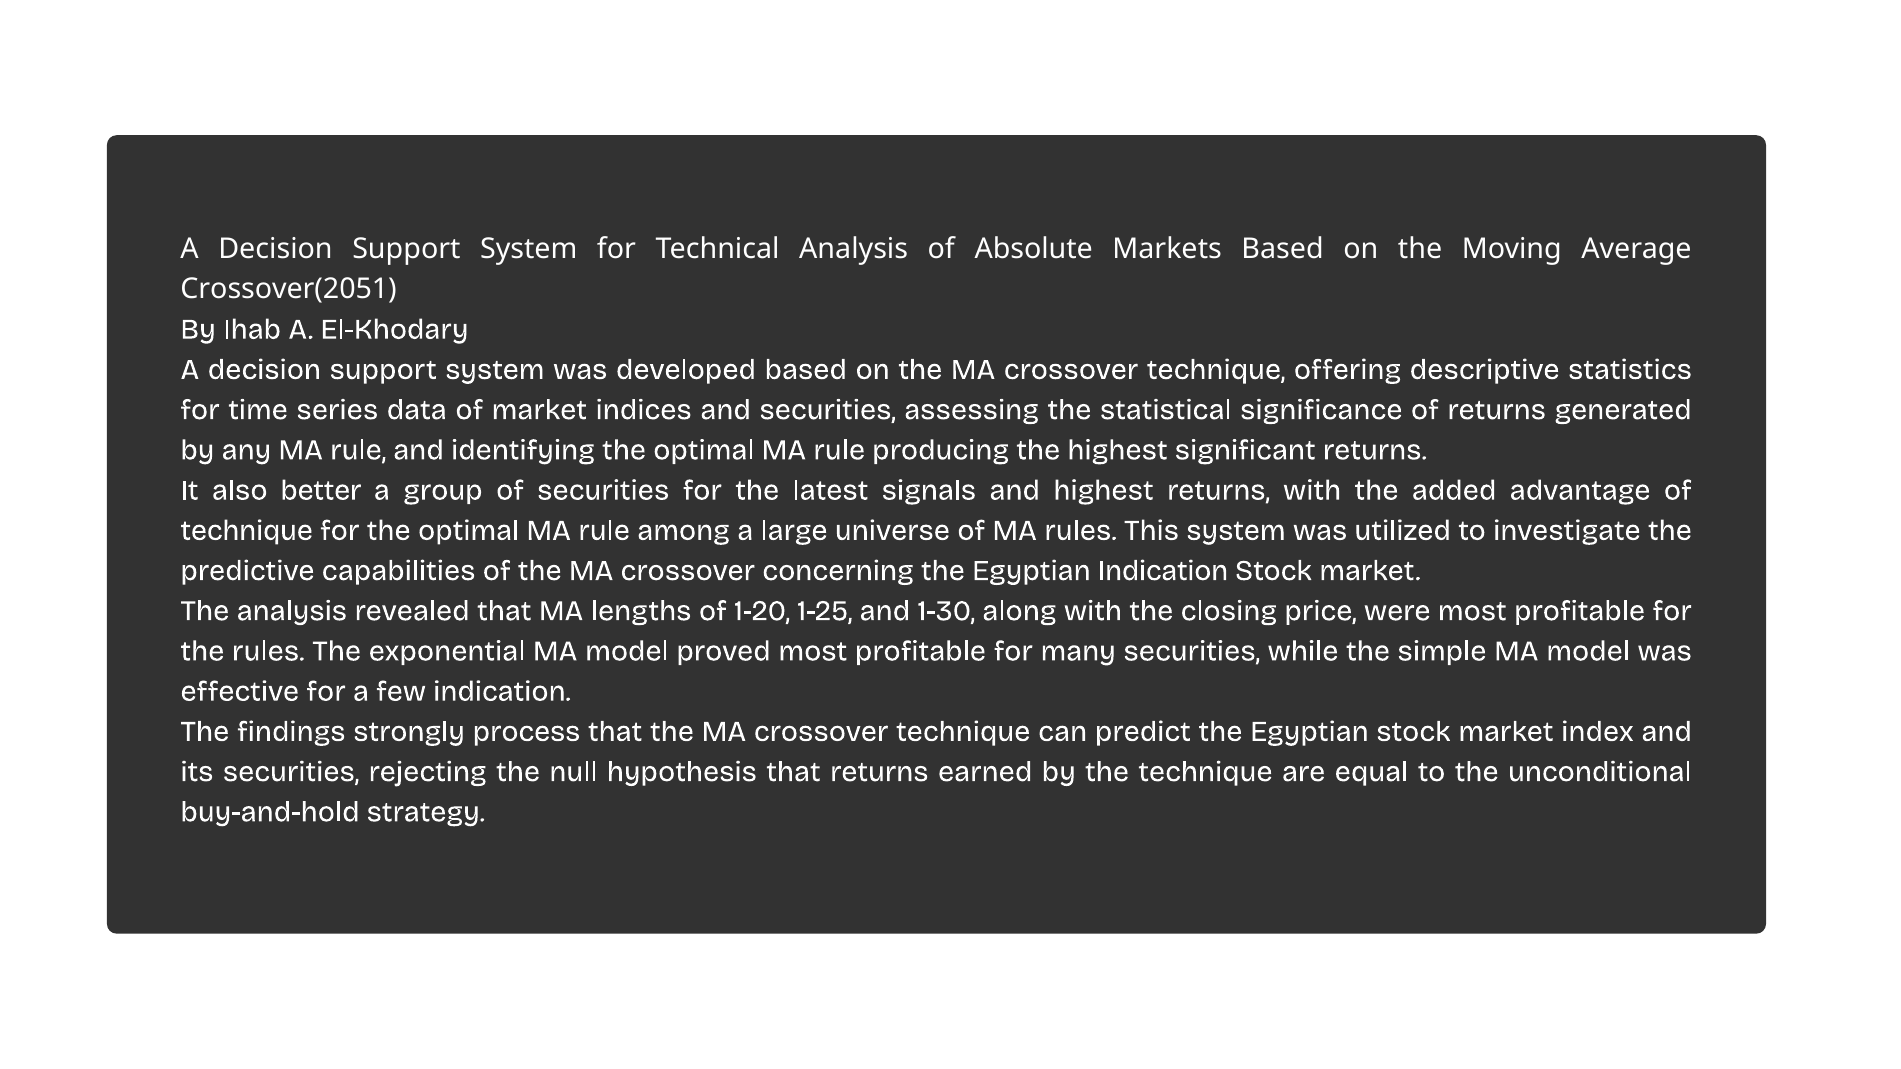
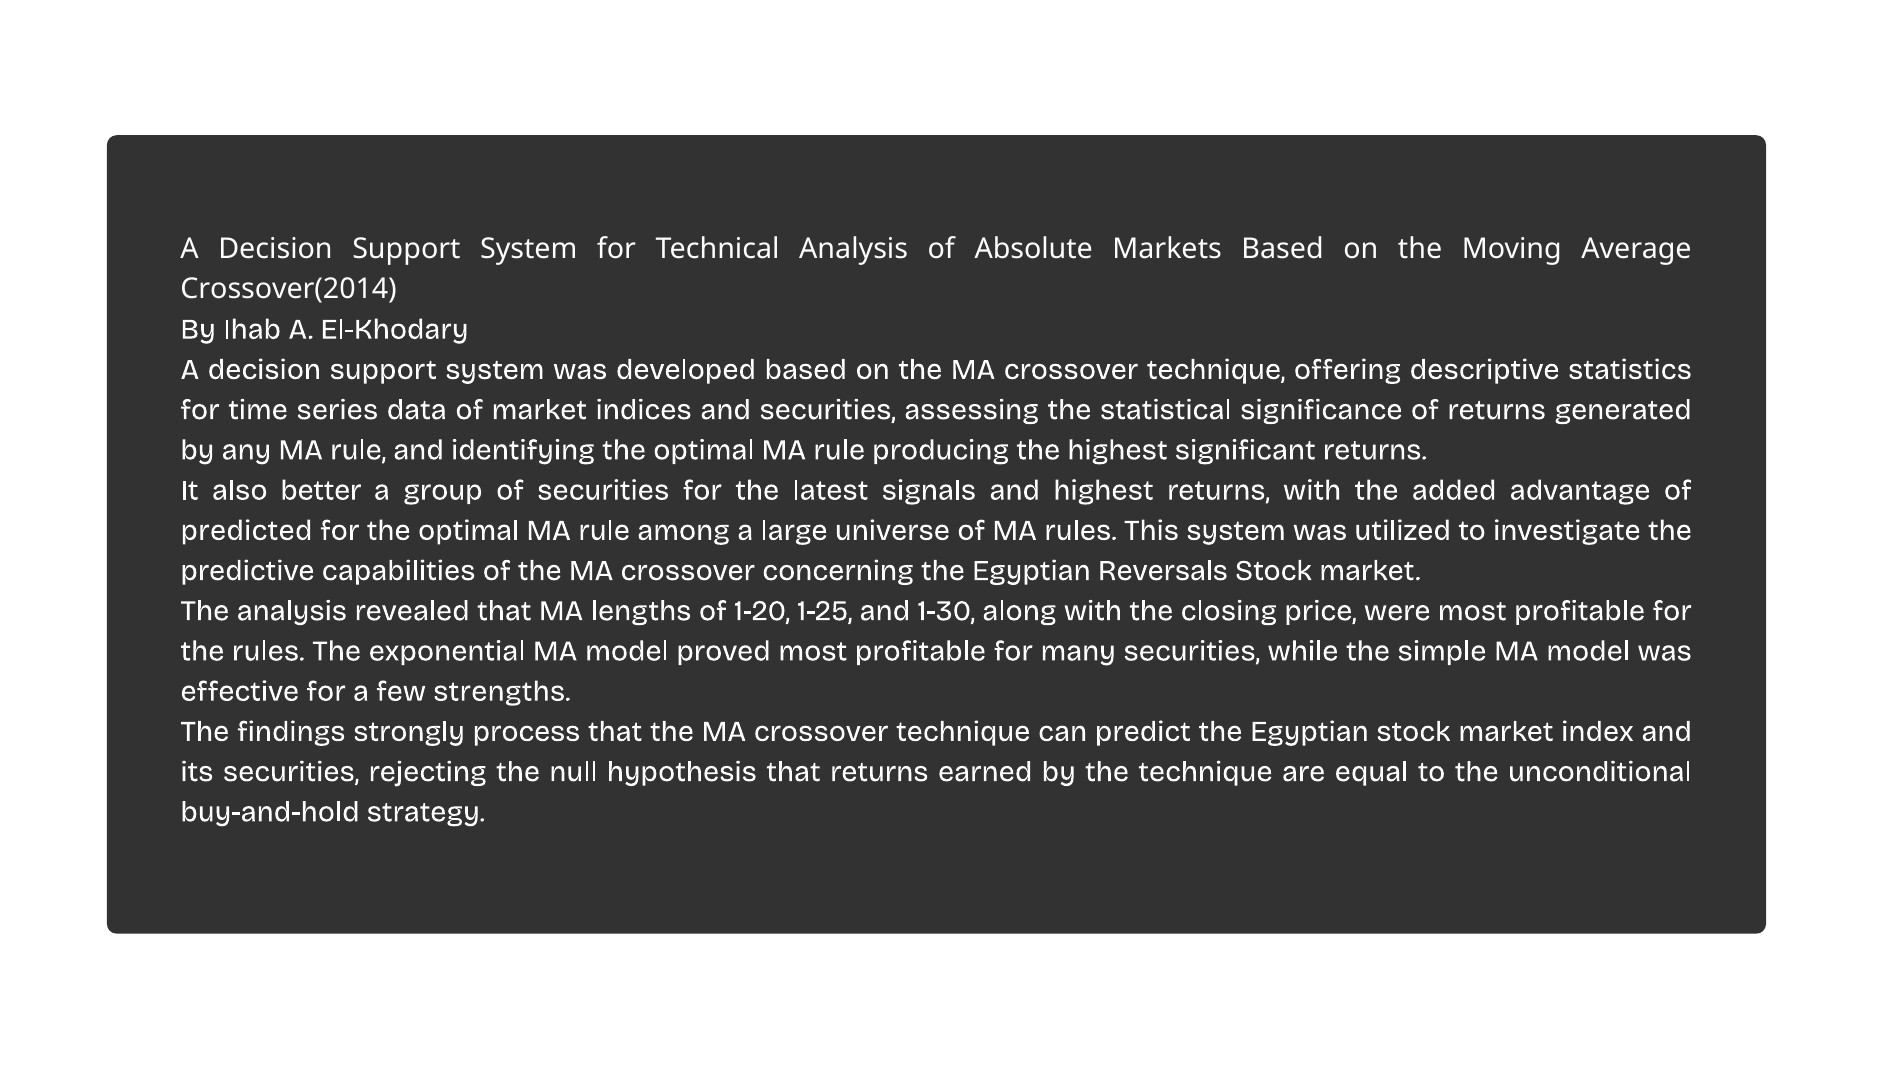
Crossover(2051: Crossover(2051 -> Crossover(2014 (289, 289)
technique: technique -> predicted (246, 530)
Egyptian Indication: Indication -> Reversals (1163, 571)
few indication: indication -> strengths (502, 691)
